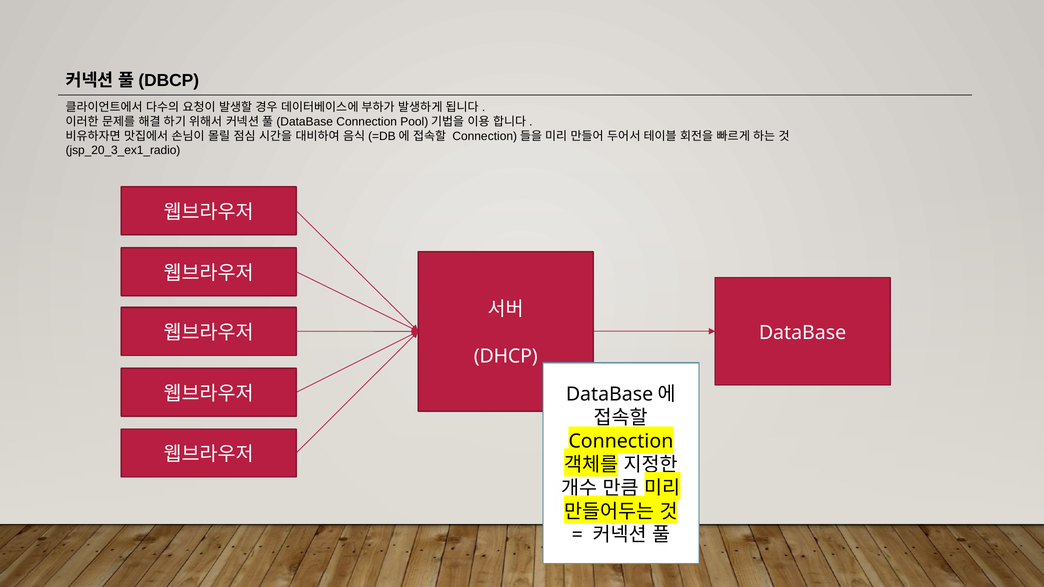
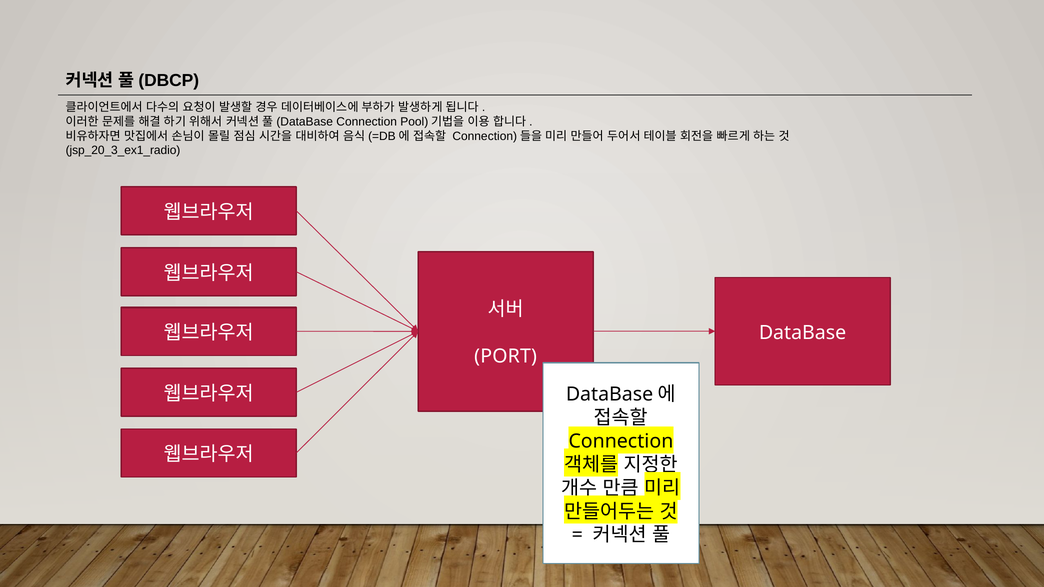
DHCP: DHCP -> PORT (506, 356)
